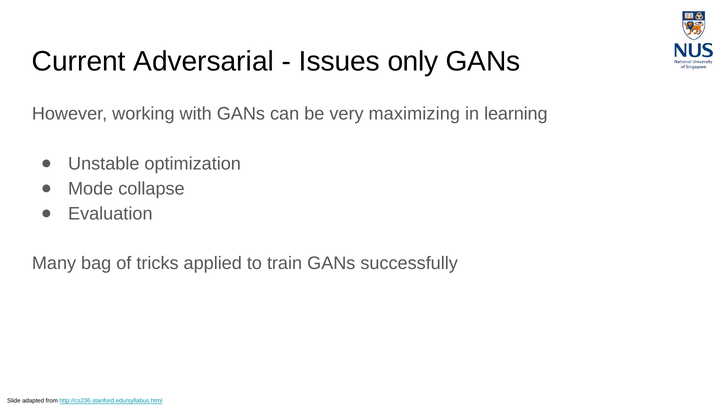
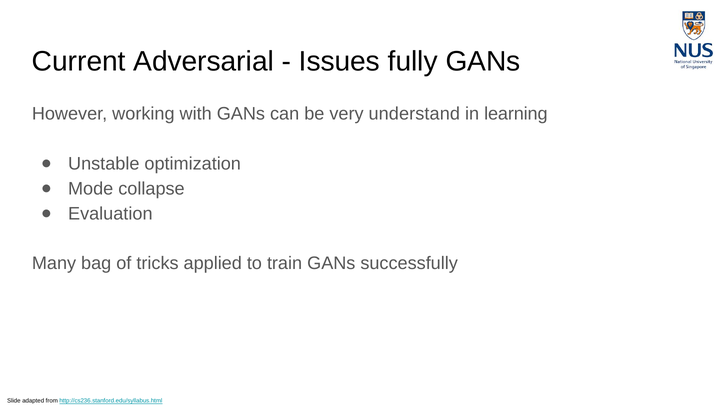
only: only -> fully (413, 61)
maximizing: maximizing -> understand (414, 114)
